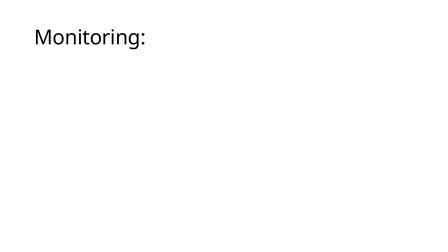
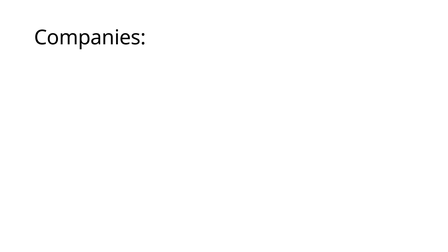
Monitoring: Monitoring -> Companies (90, 38)
